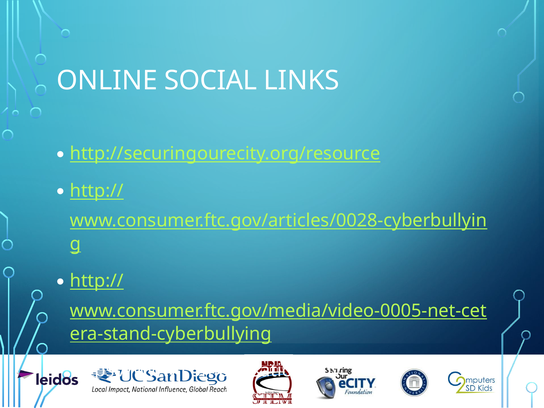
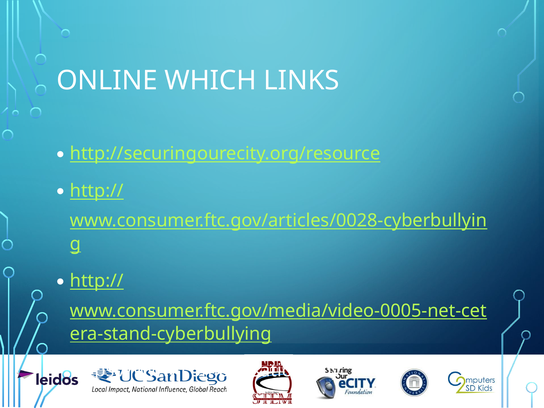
SOCIAL: SOCIAL -> WHICH (211, 81)
